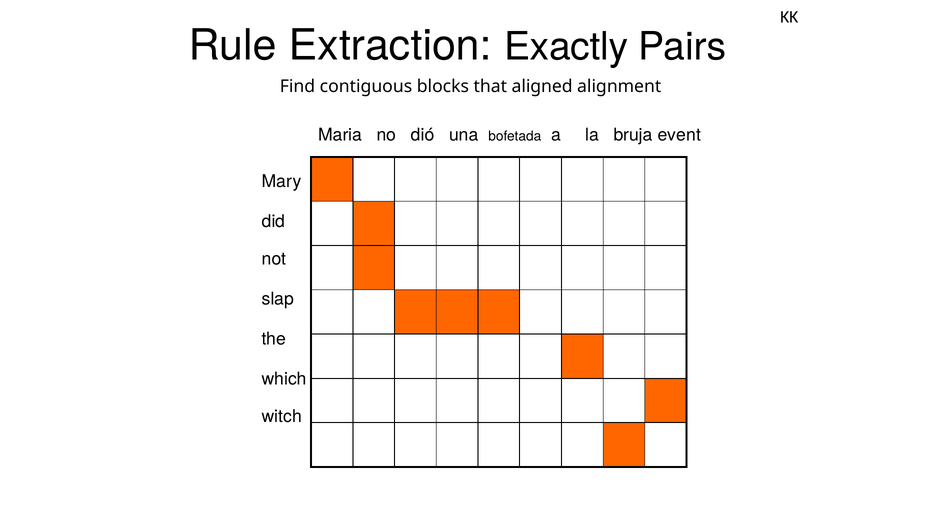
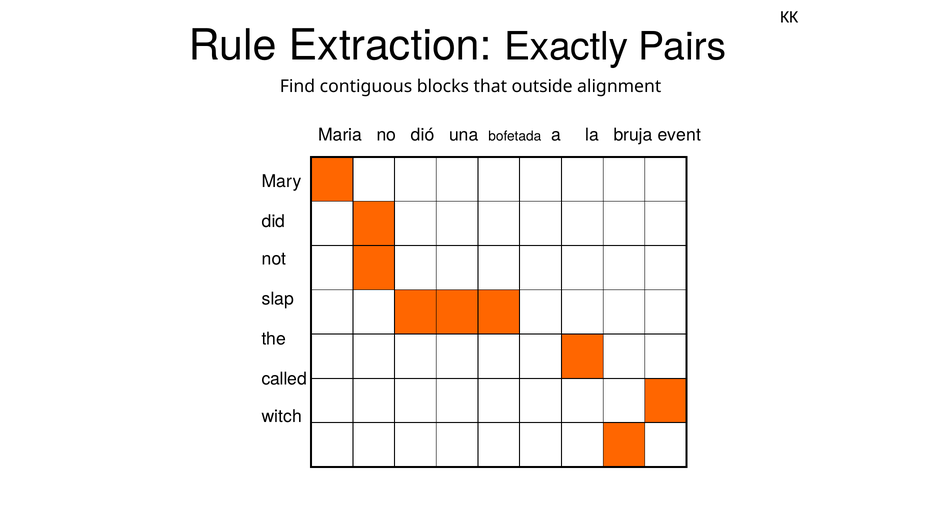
aligned: aligned -> outside (542, 87)
which: which -> called (284, 379)
